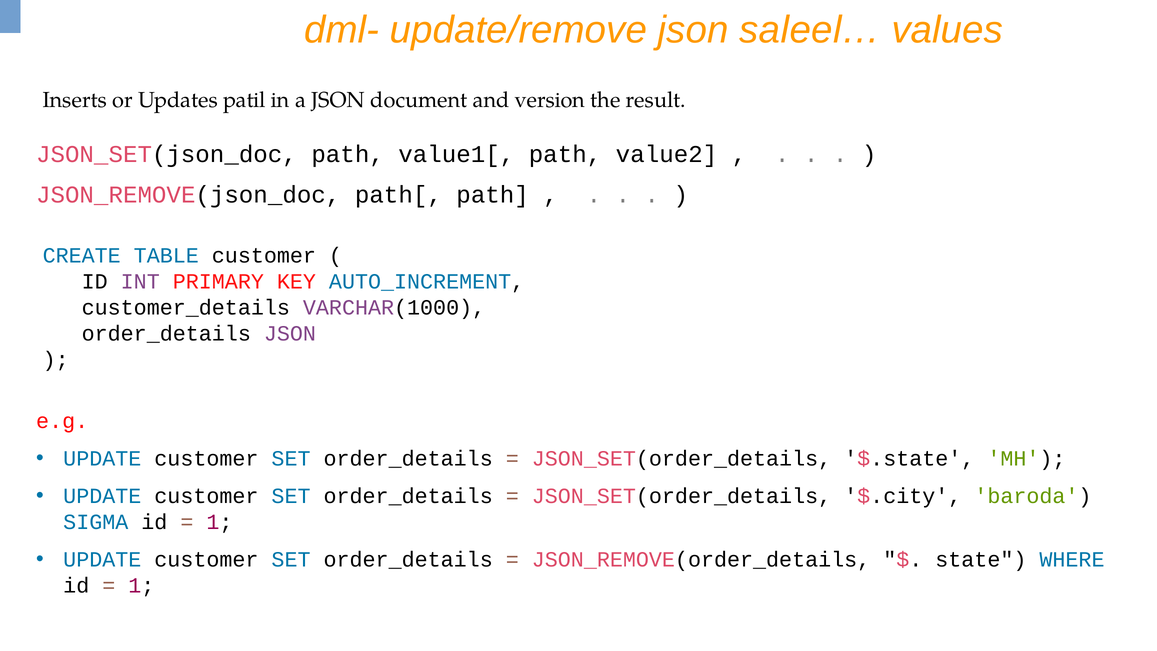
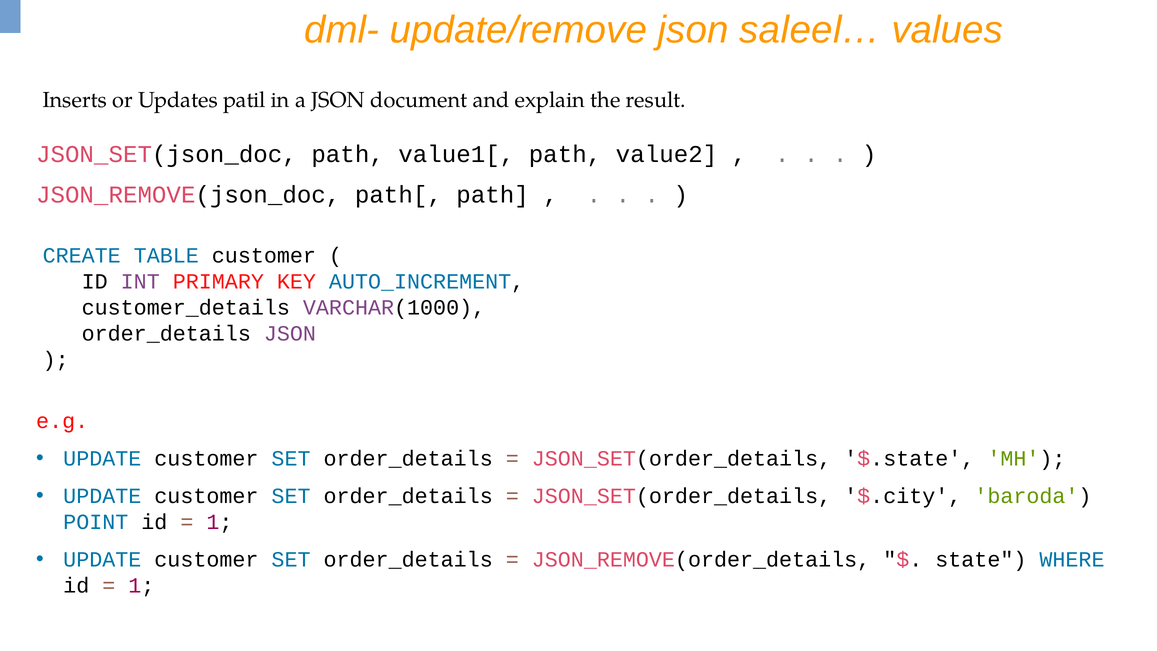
version: version -> explain (550, 100)
SIGMA: SIGMA -> POINT (96, 522)
